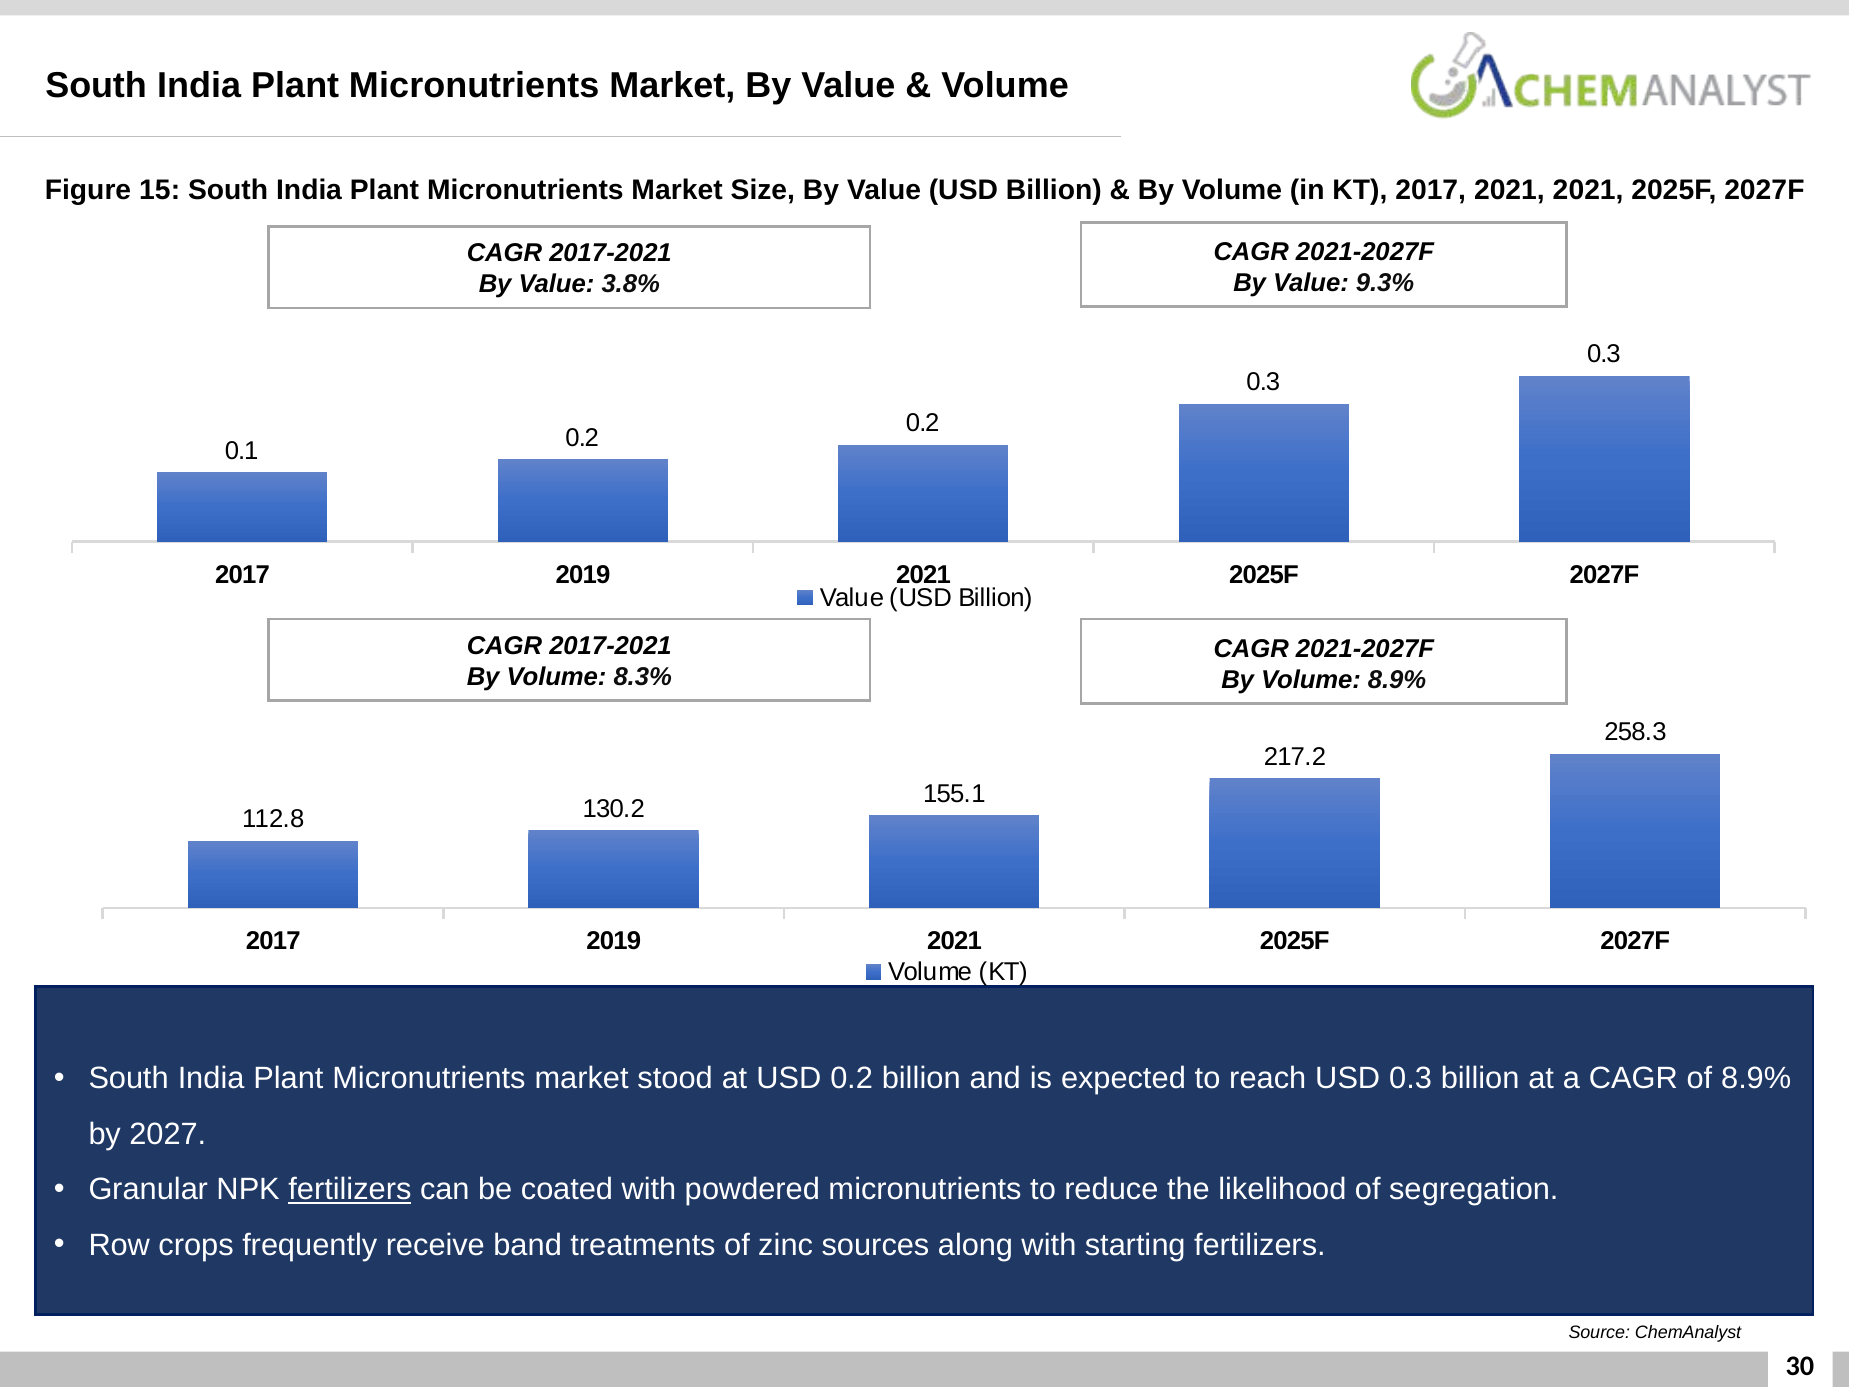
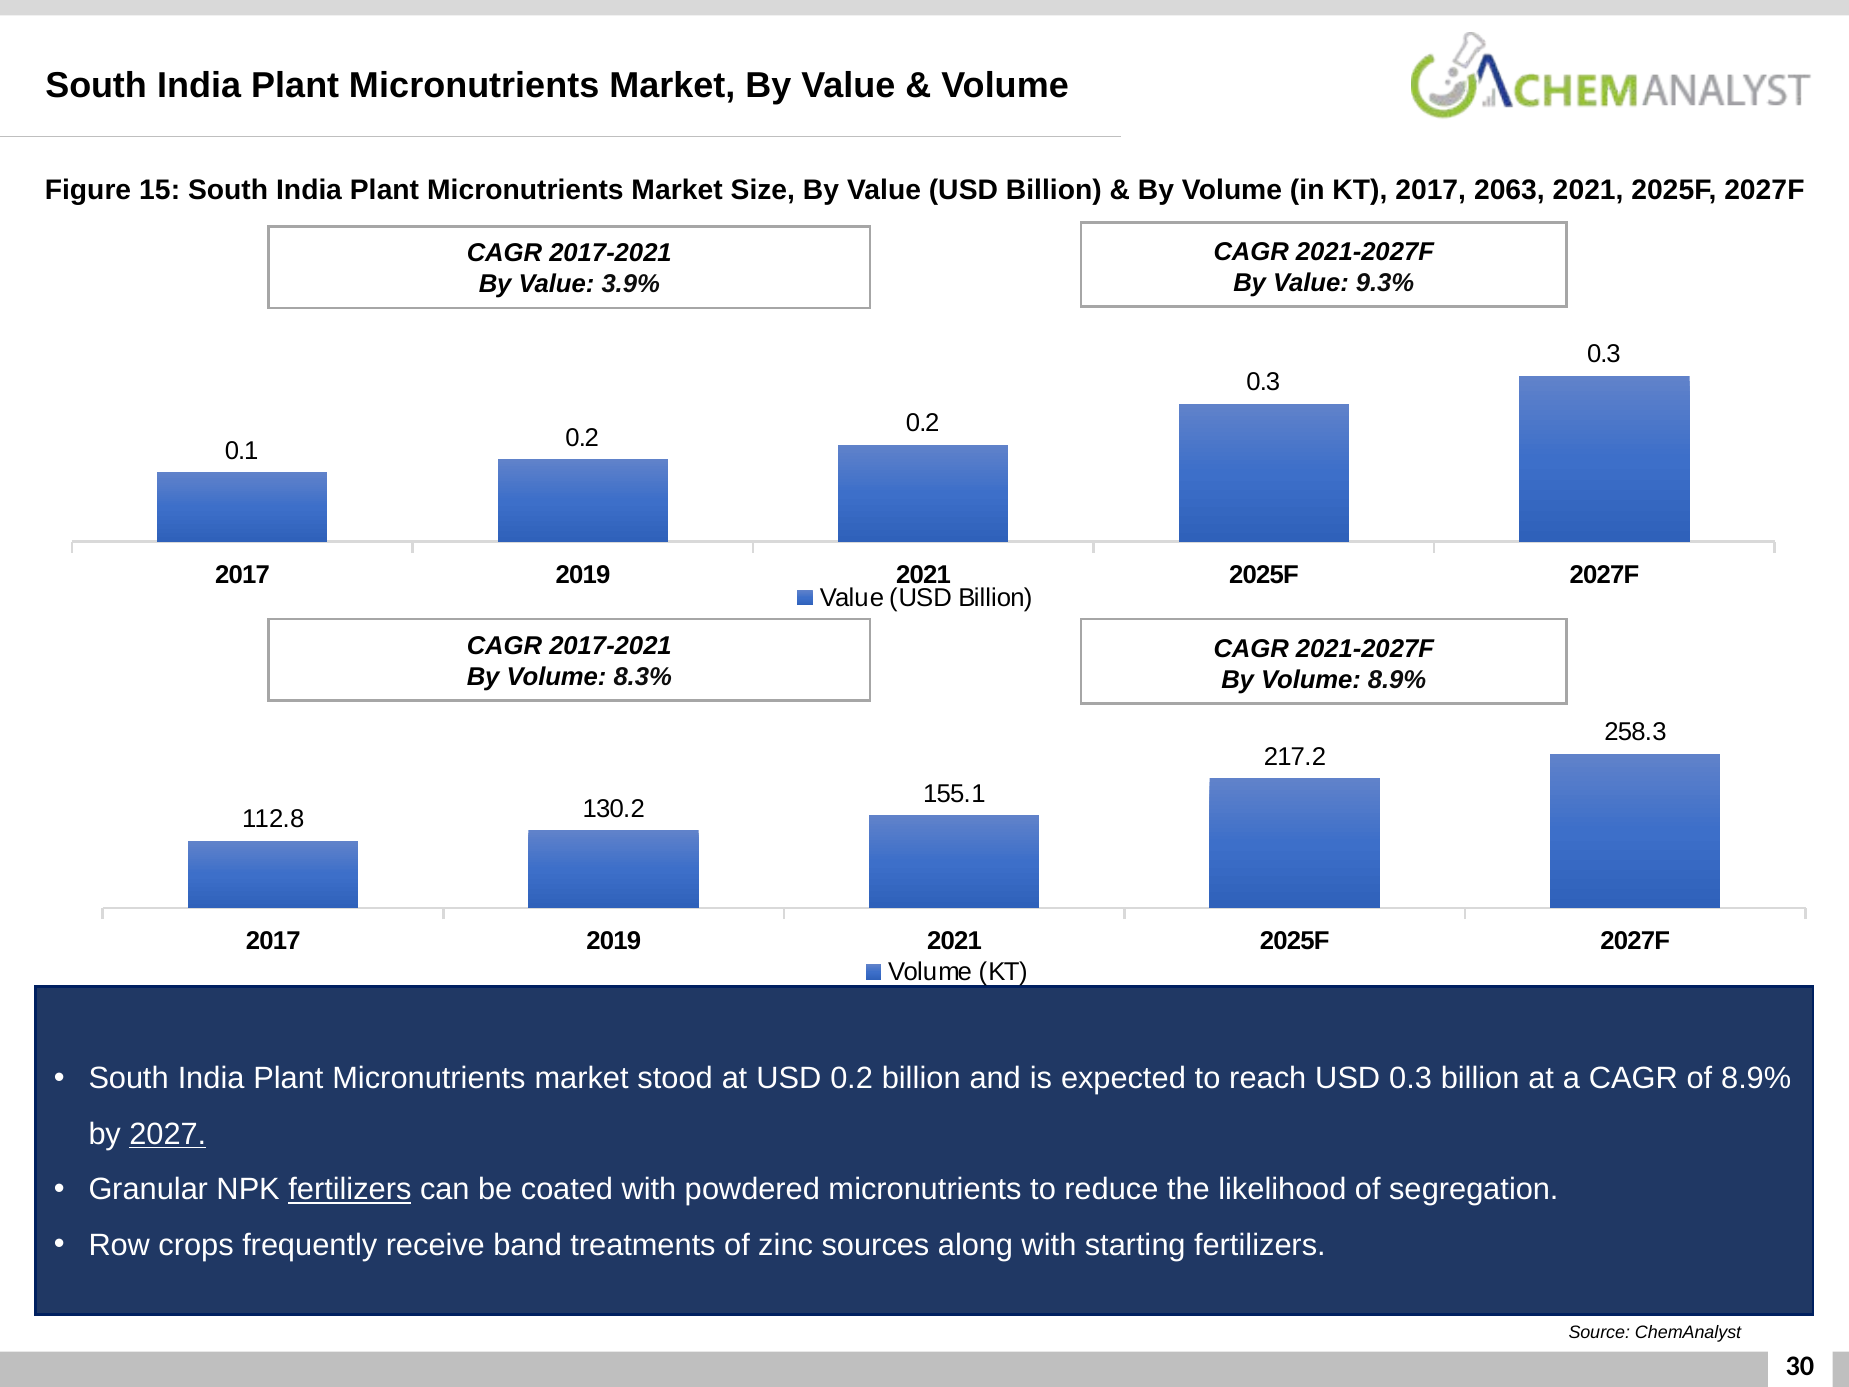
2017 2021: 2021 -> 2063 (1509, 190)
3.8%: 3.8% -> 3.9% (631, 284)
2027 underline: none -> present (168, 1134)
